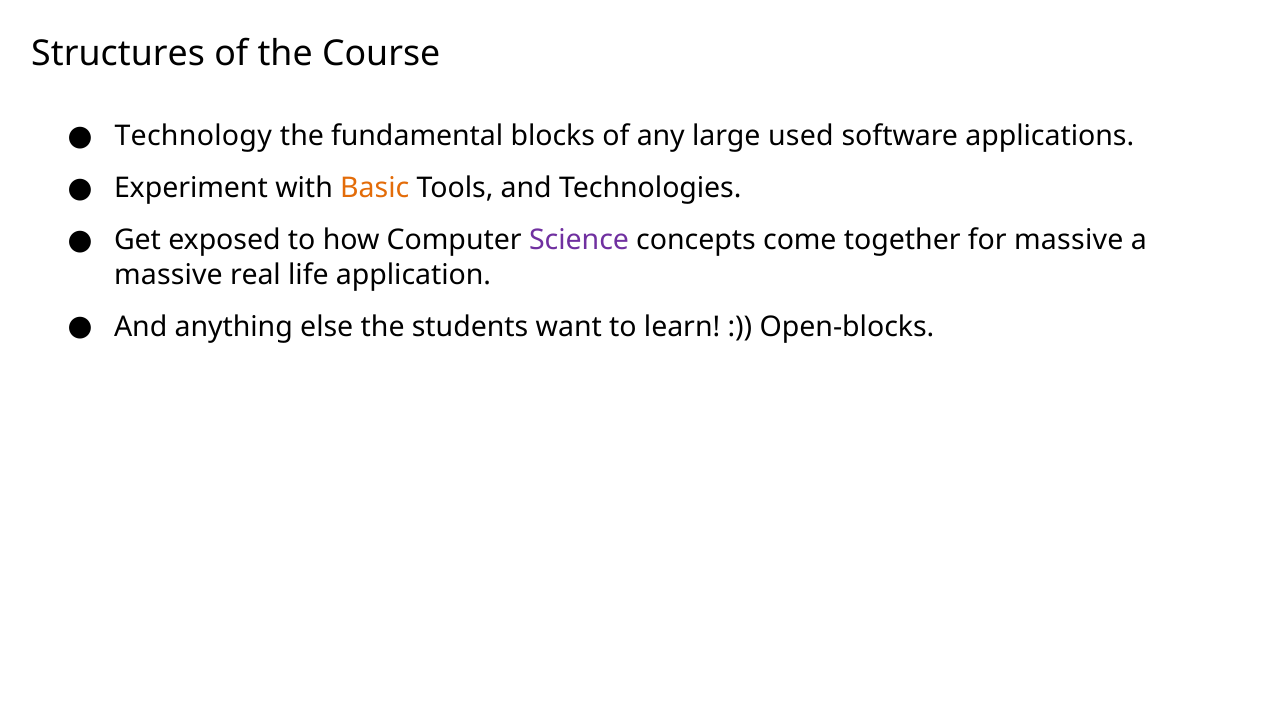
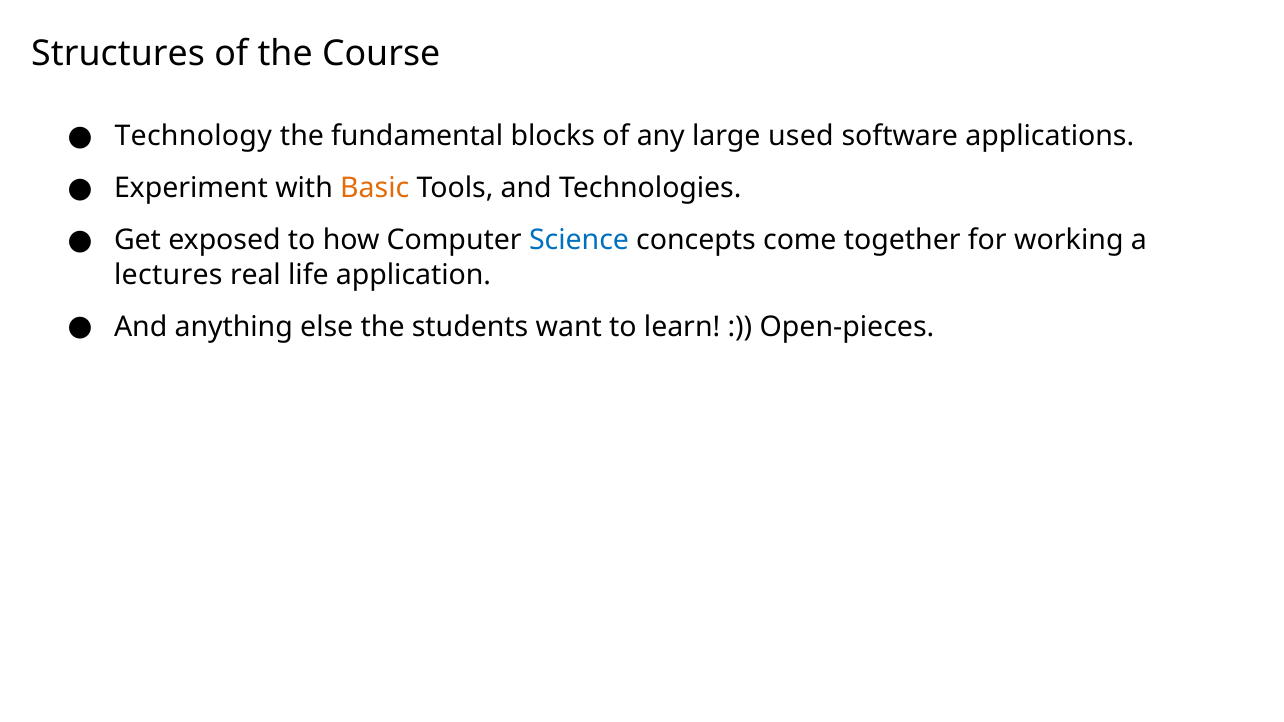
Science colour: purple -> blue (579, 241)
for massive: massive -> working (1069, 241)
massive: massive -> lectures (168, 275)
Open-blocks: Open-blocks -> Open-pieces (847, 327)
